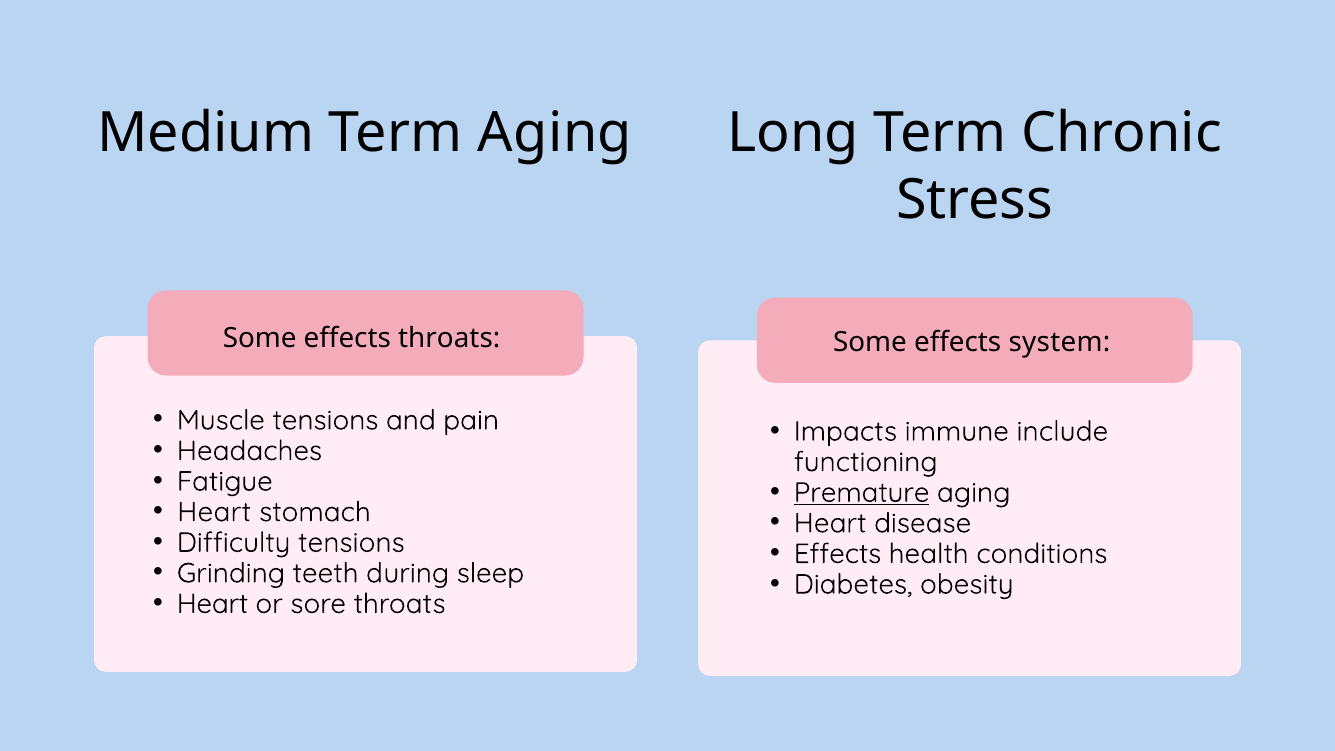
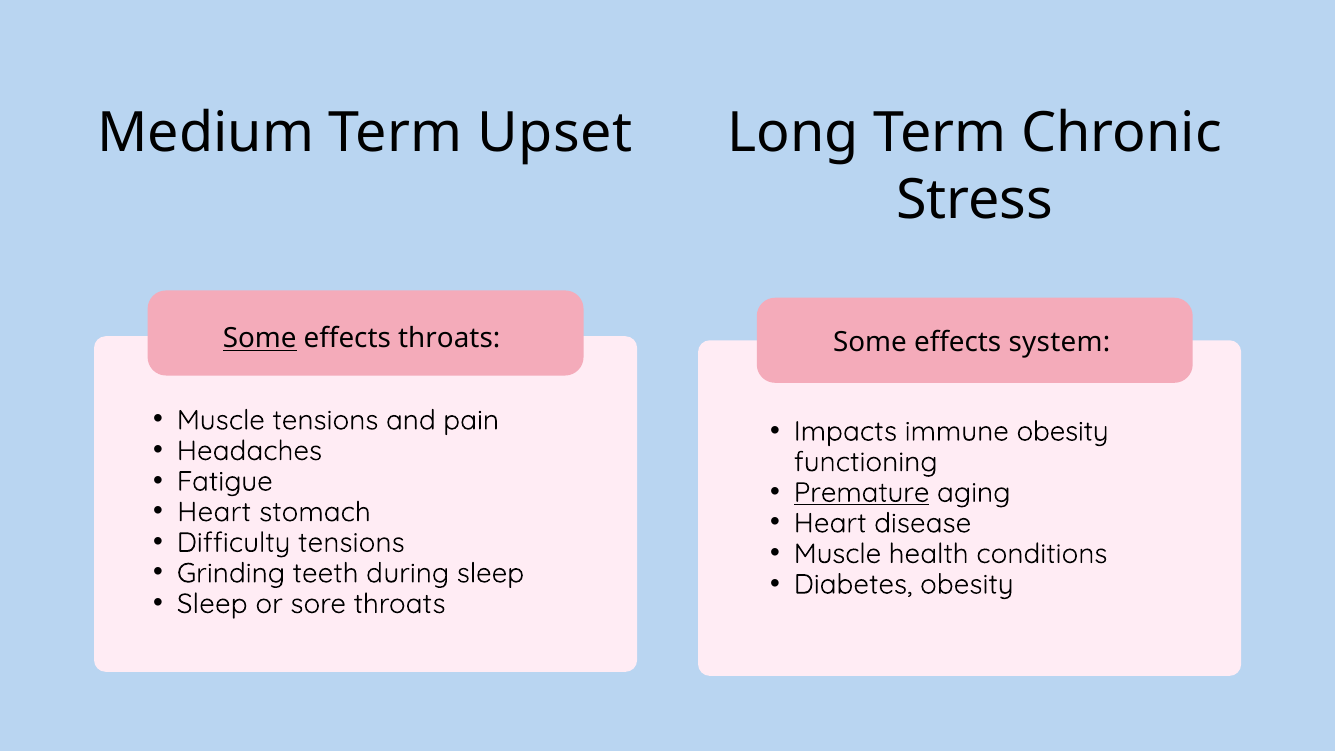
Term Aging: Aging -> Upset (555, 133)
Some underline: none -> present (260, 339)
immune include: include -> obesity (1063, 431)
Effects: Effects -> Muscle (838, 554)
Heart: Heart -> Sleep (212, 604)
